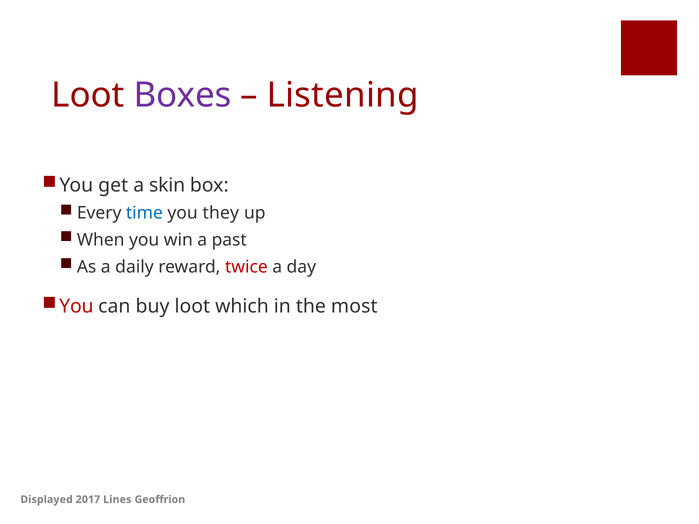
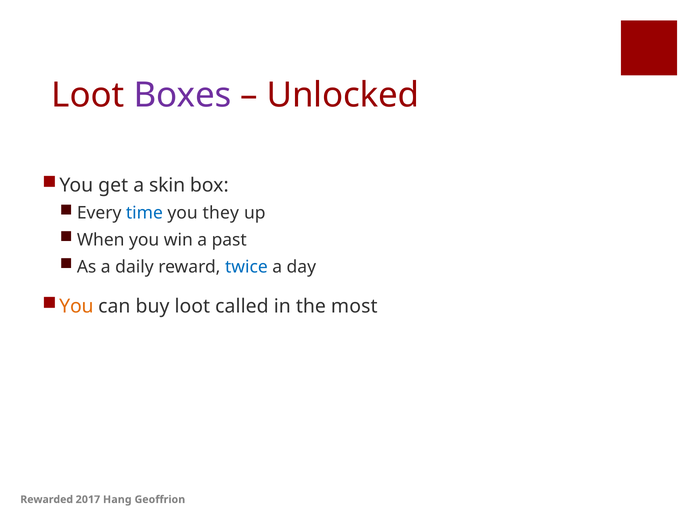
Listening: Listening -> Unlocked (343, 95)
twice colour: red -> blue (246, 267)
You colour: red -> orange (76, 307)
which: which -> called (242, 307)
Displayed: Displayed -> Rewarded (47, 500)
Lines: Lines -> Hang (117, 500)
